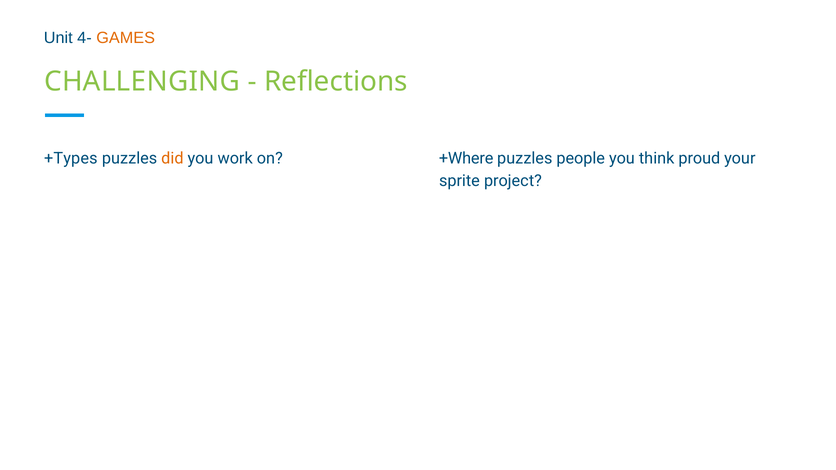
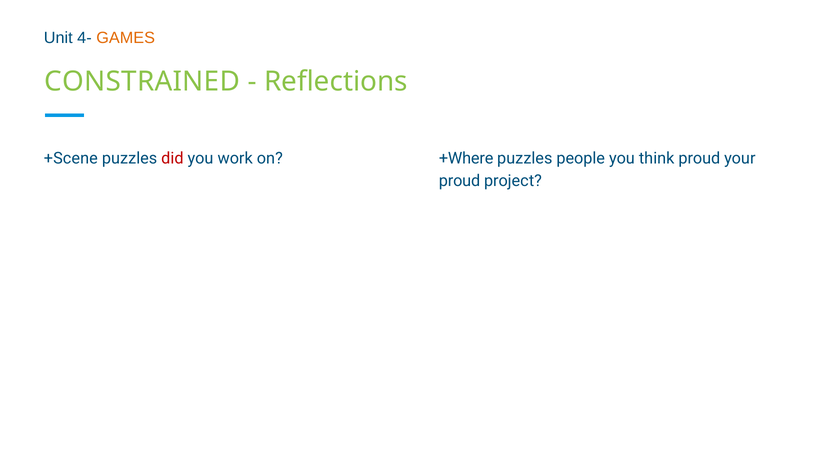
CHALLENGING: CHALLENGING -> CONSTRAINED (142, 81)
+Types: +Types -> +Scene (71, 158)
did colour: orange -> red (172, 158)
sprite: sprite -> proud (460, 181)
